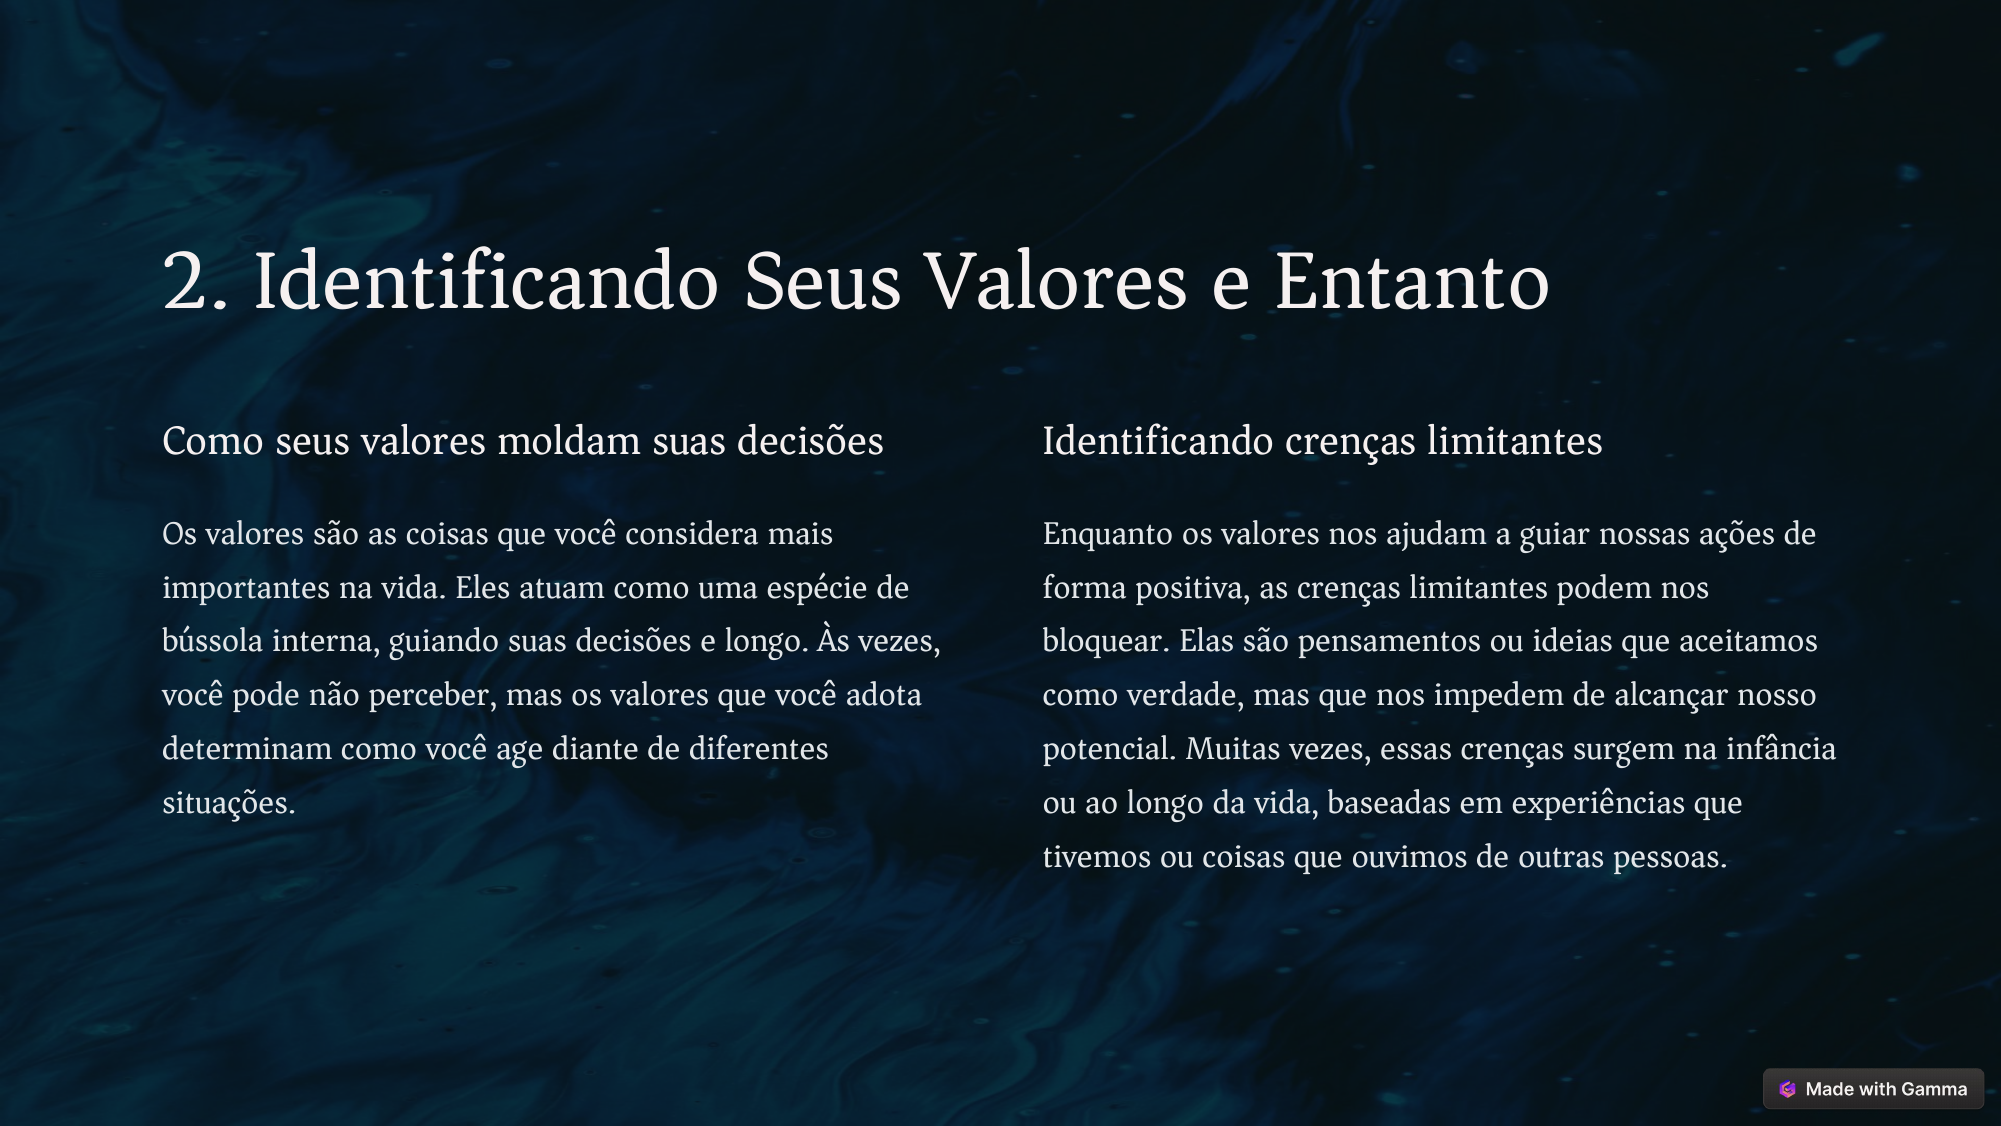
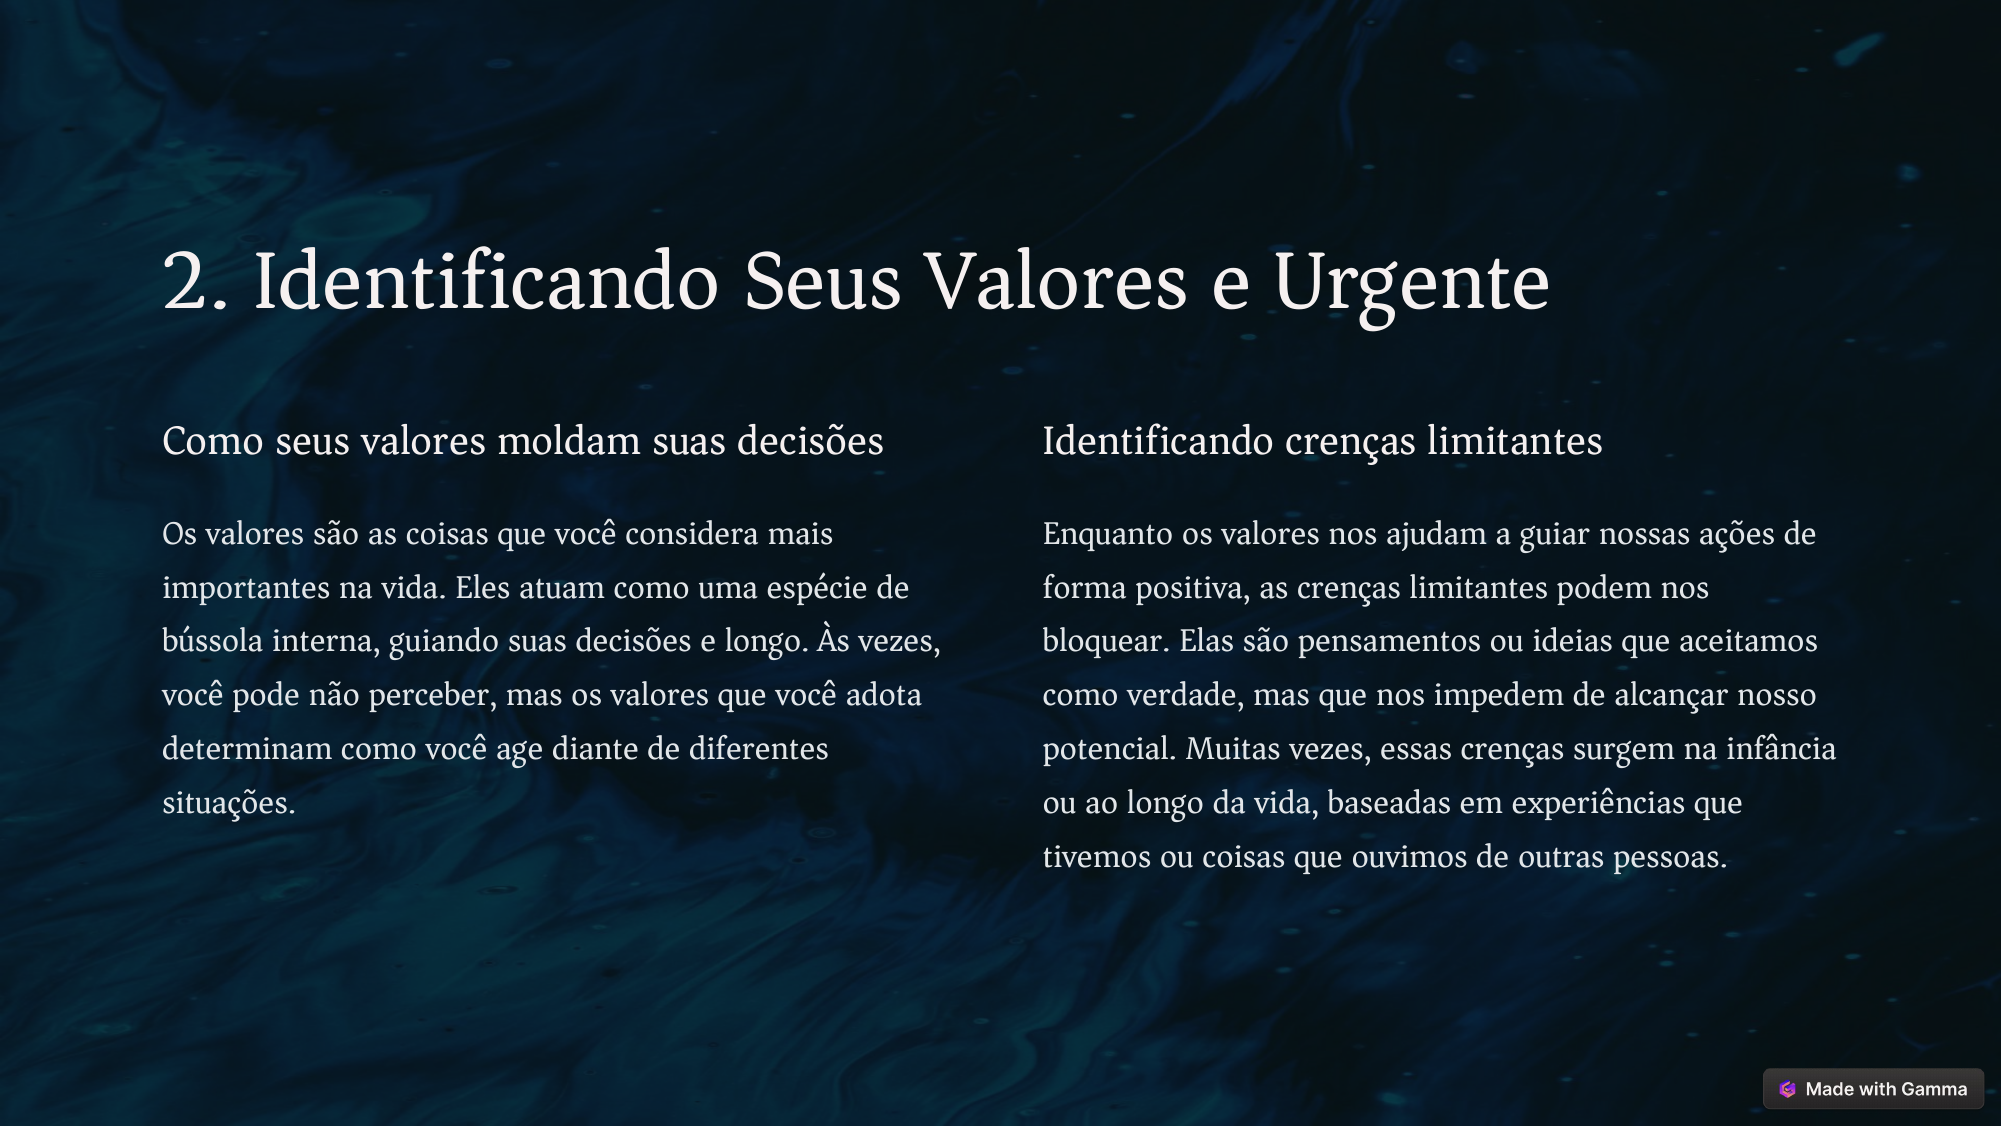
Entanto: Entanto -> Urgente (1413, 281)
